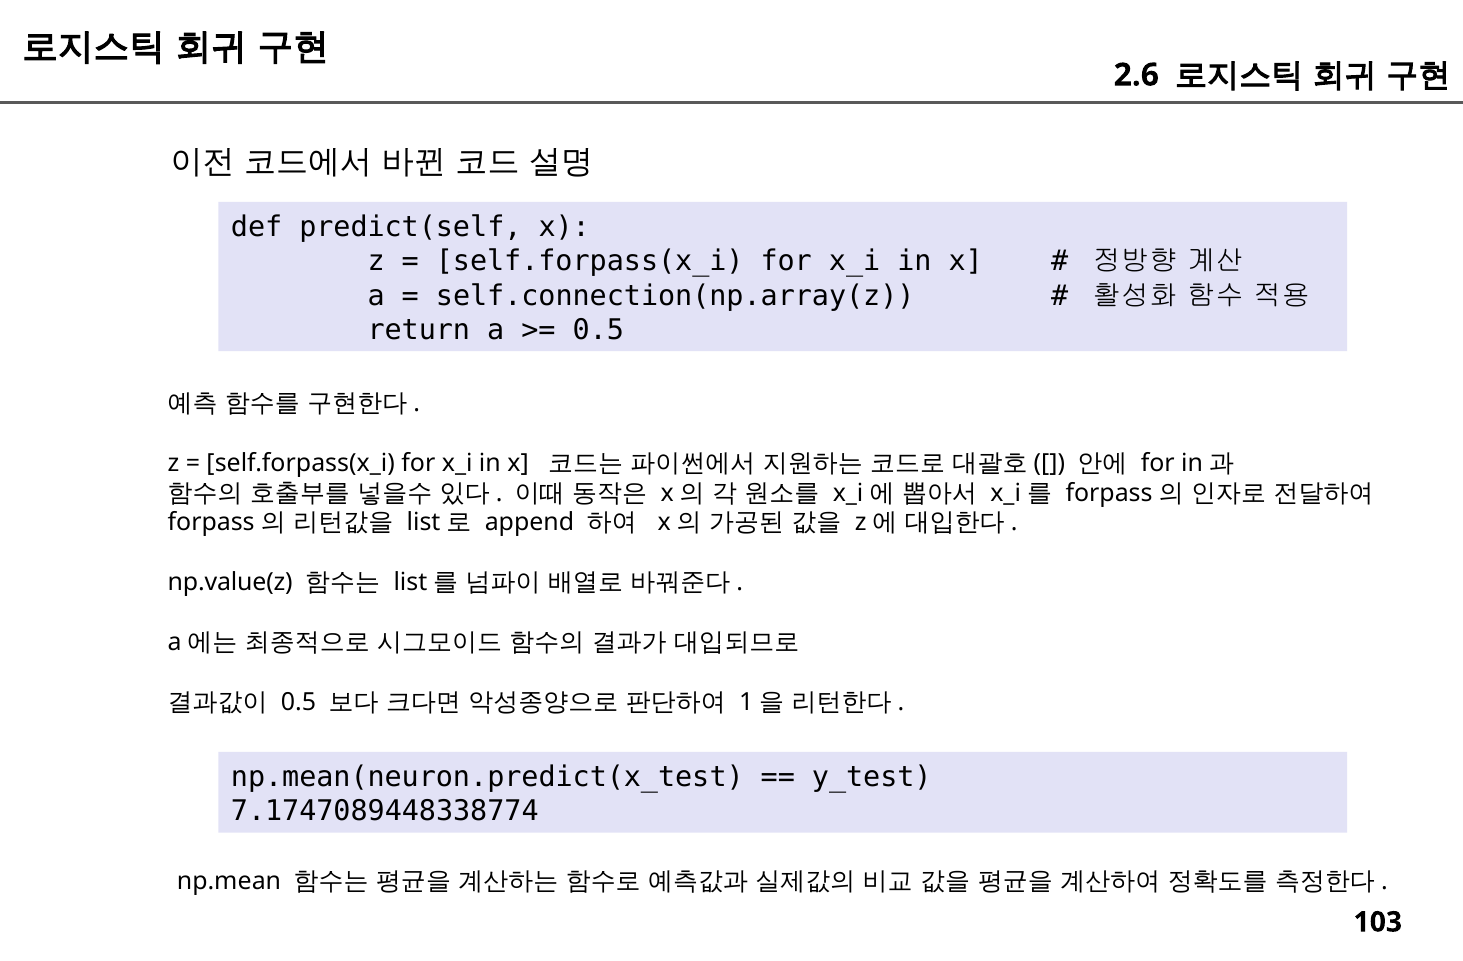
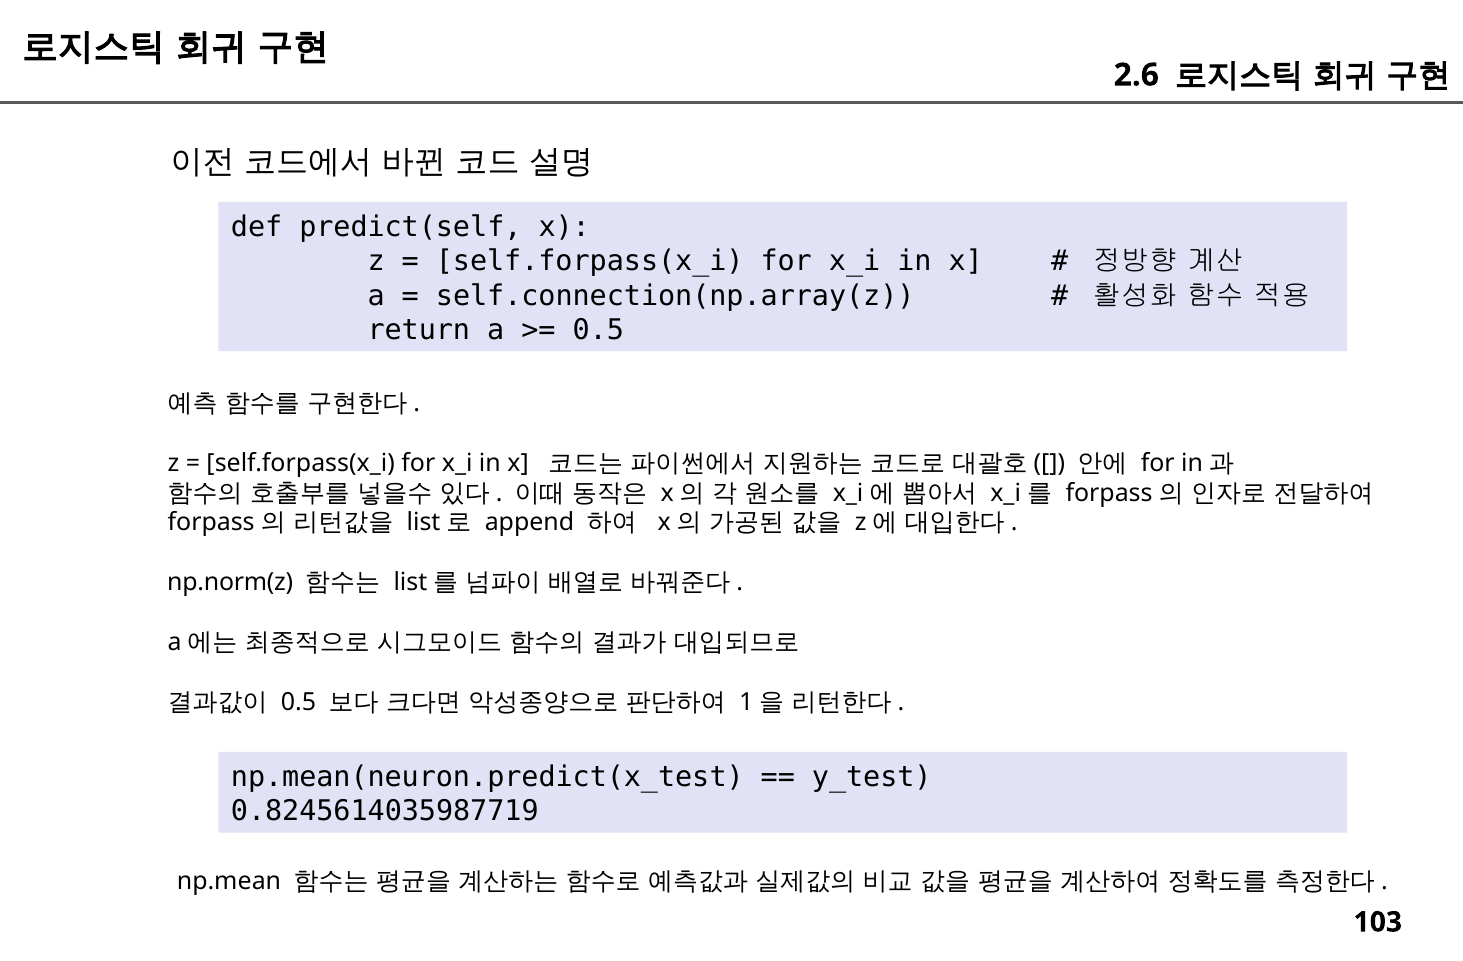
np.value(z: np.value(z -> np.norm(z (230, 583)
7.1747089448338774: 7.1747089448338774 -> 0.8245614035987719 (385, 811)
